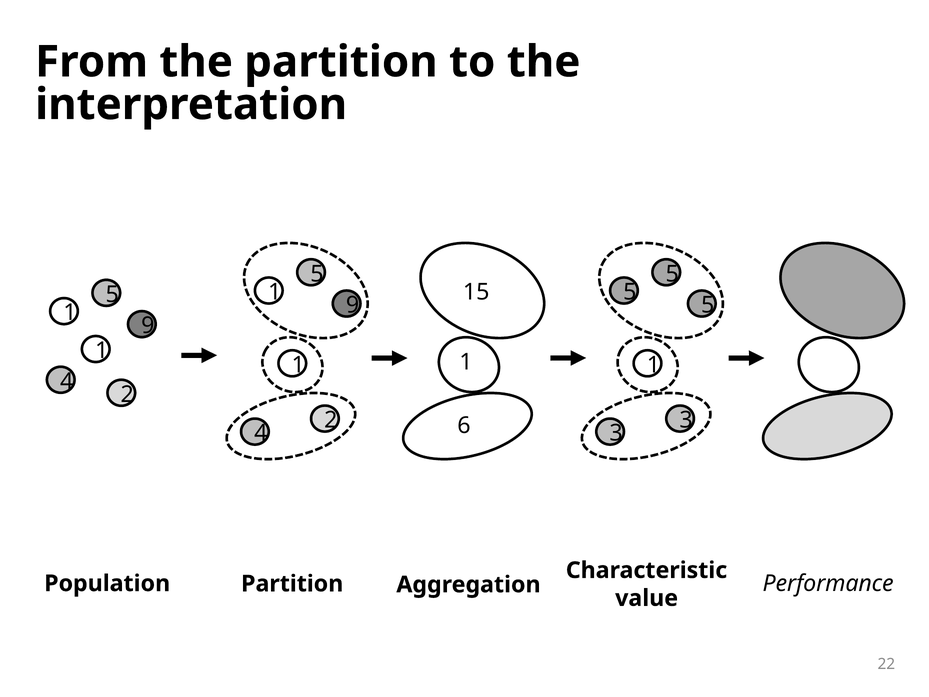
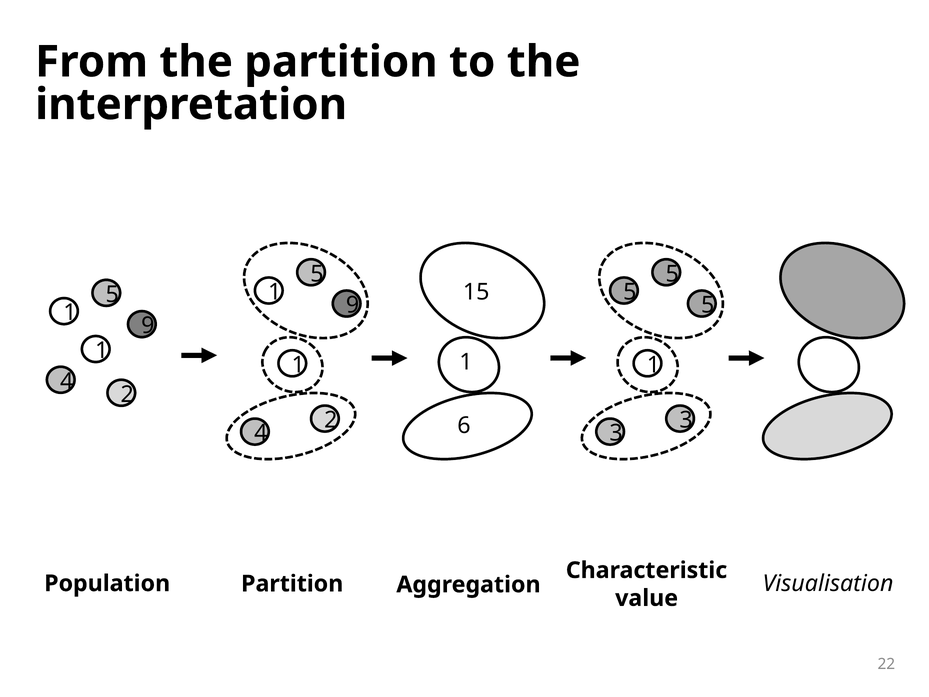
Performance: Performance -> Visualisation (828, 583)
